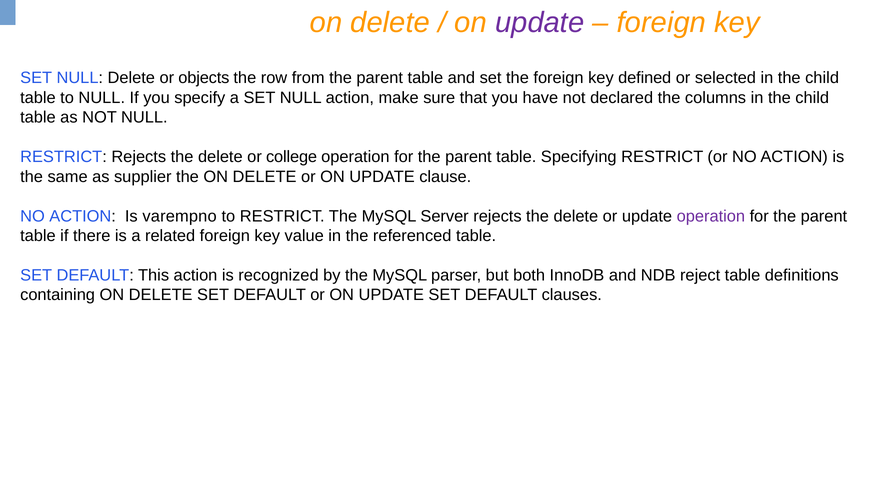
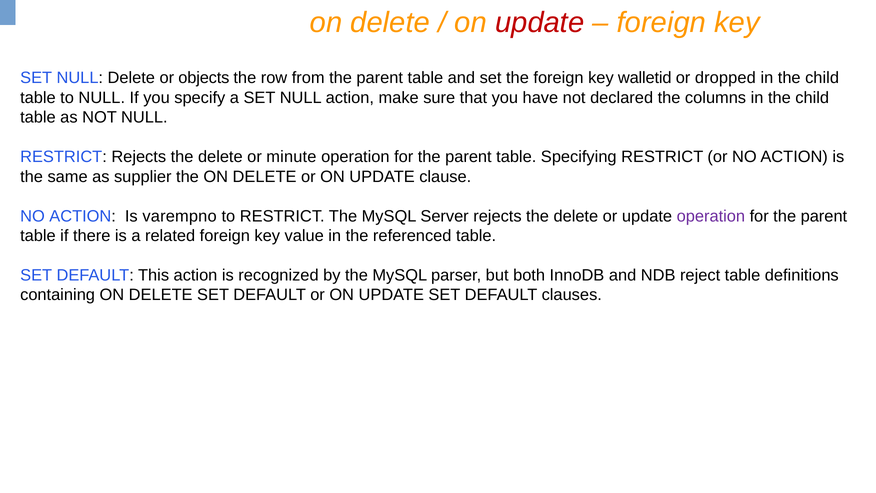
update colour: purple -> red (540, 23)
defined: defined -> walletid (645, 78)
selected: selected -> dropped (725, 78)
college: college -> minute (291, 157)
